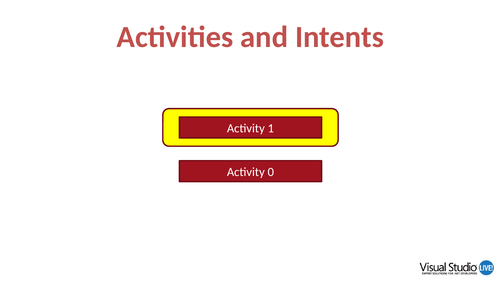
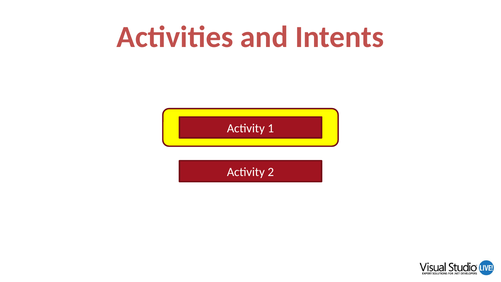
0: 0 -> 2 (271, 172)
